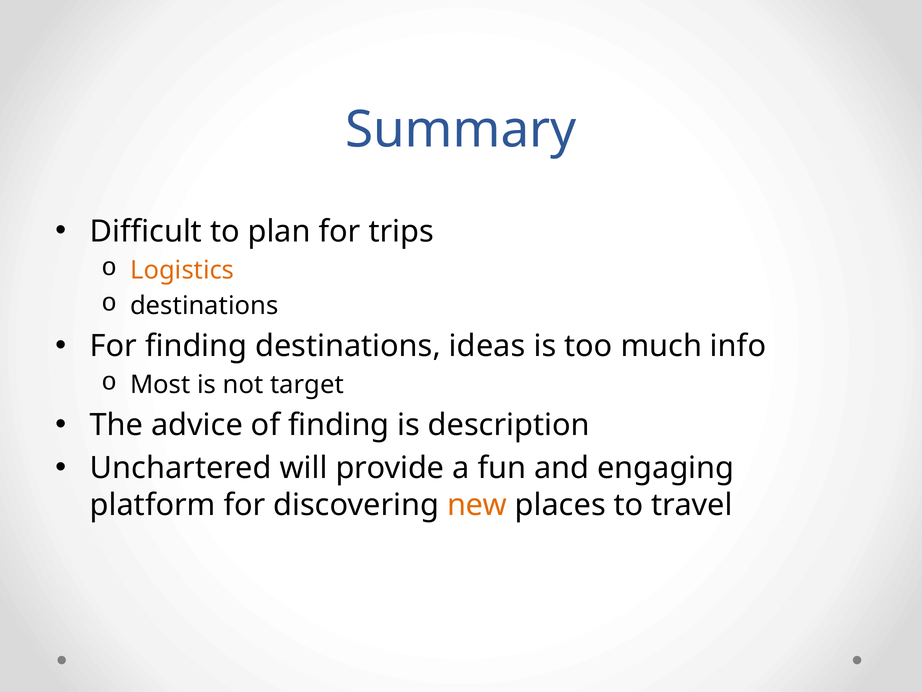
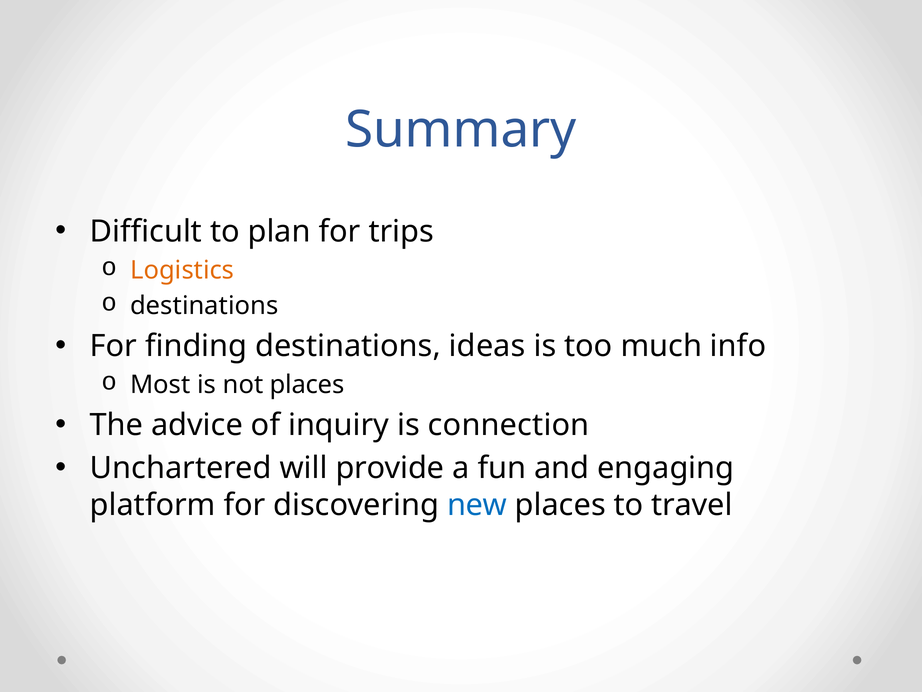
not target: target -> places (307, 385)
of finding: finding -> inquiry (339, 425)
description: description -> connection (509, 425)
new colour: orange -> blue (477, 505)
